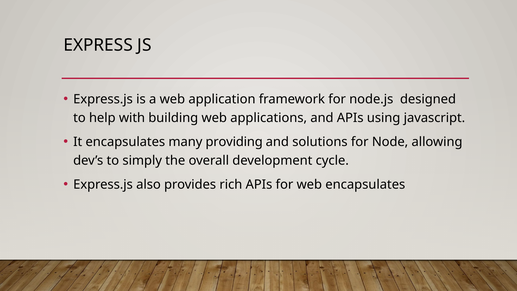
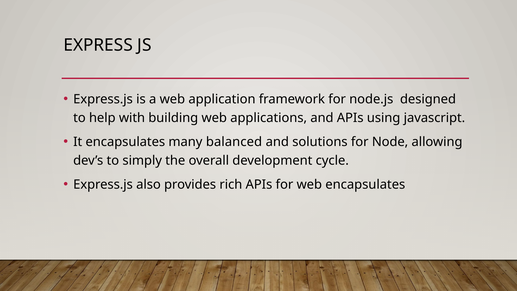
providing: providing -> balanced (234, 142)
